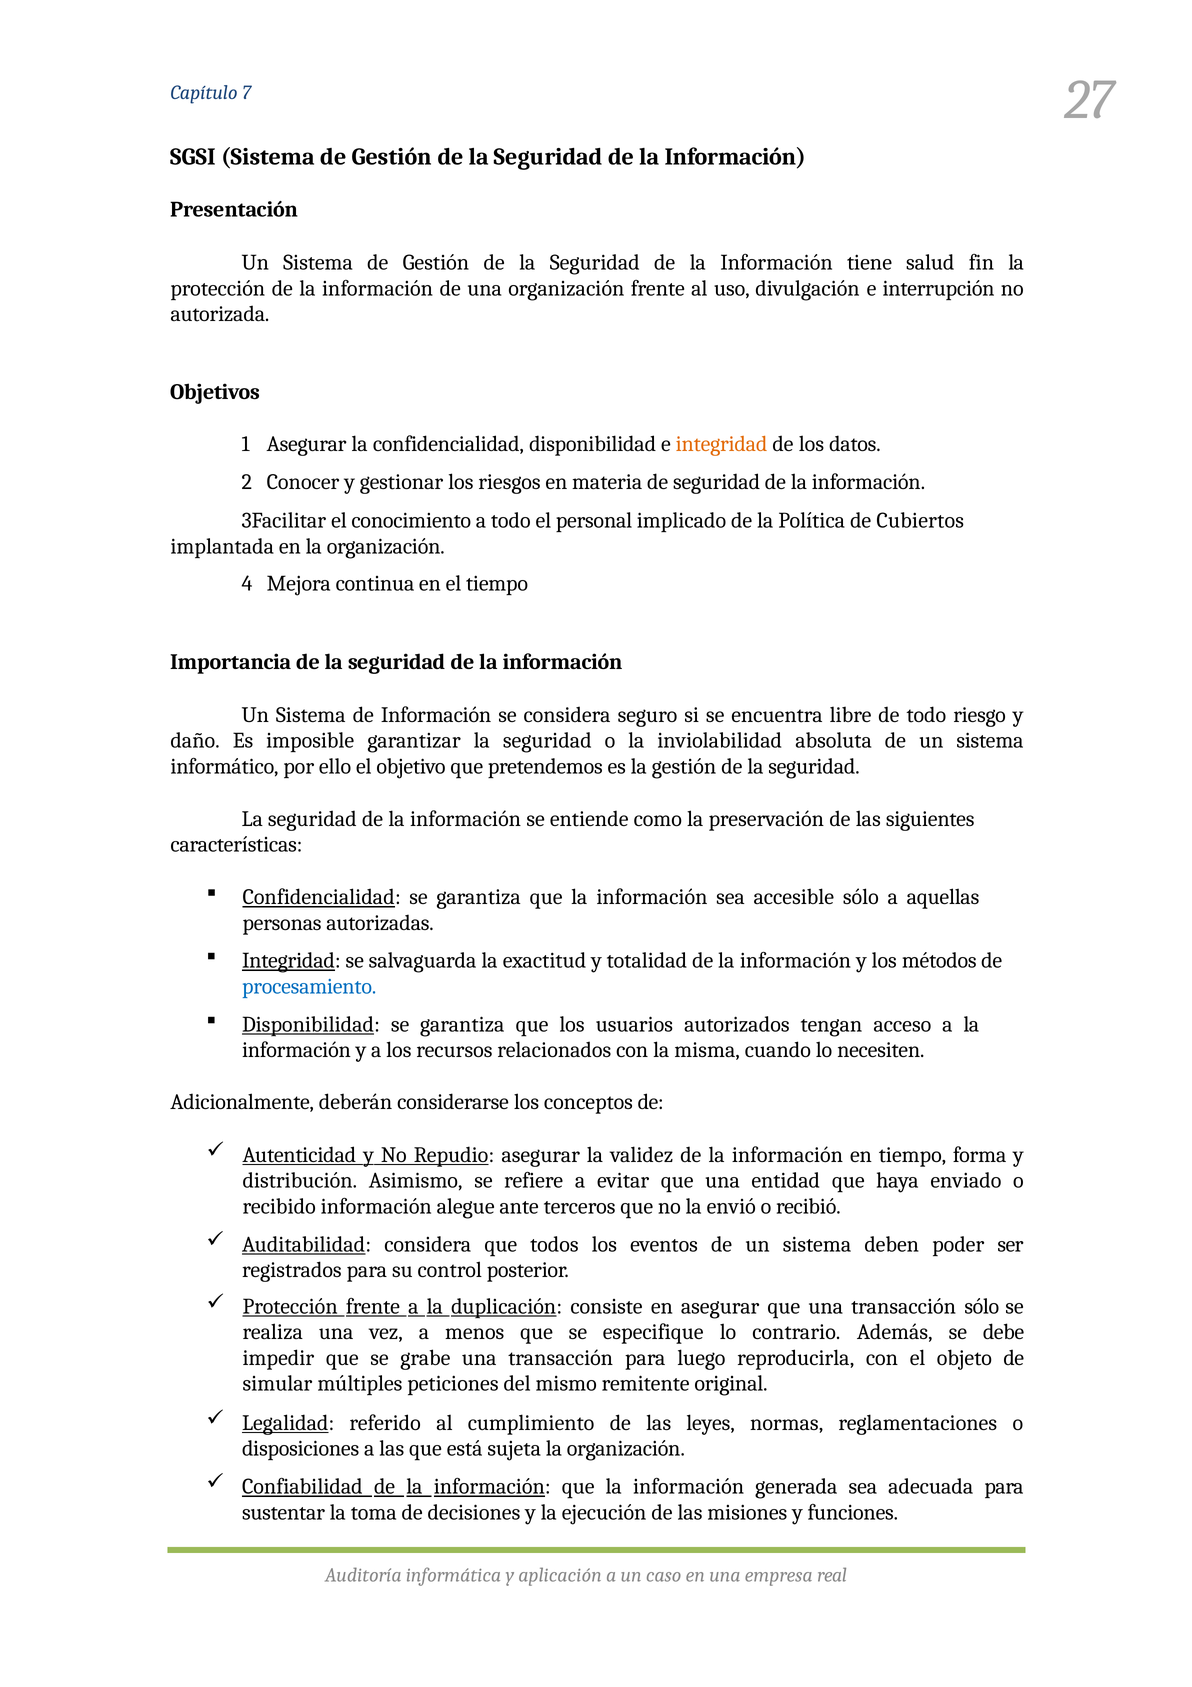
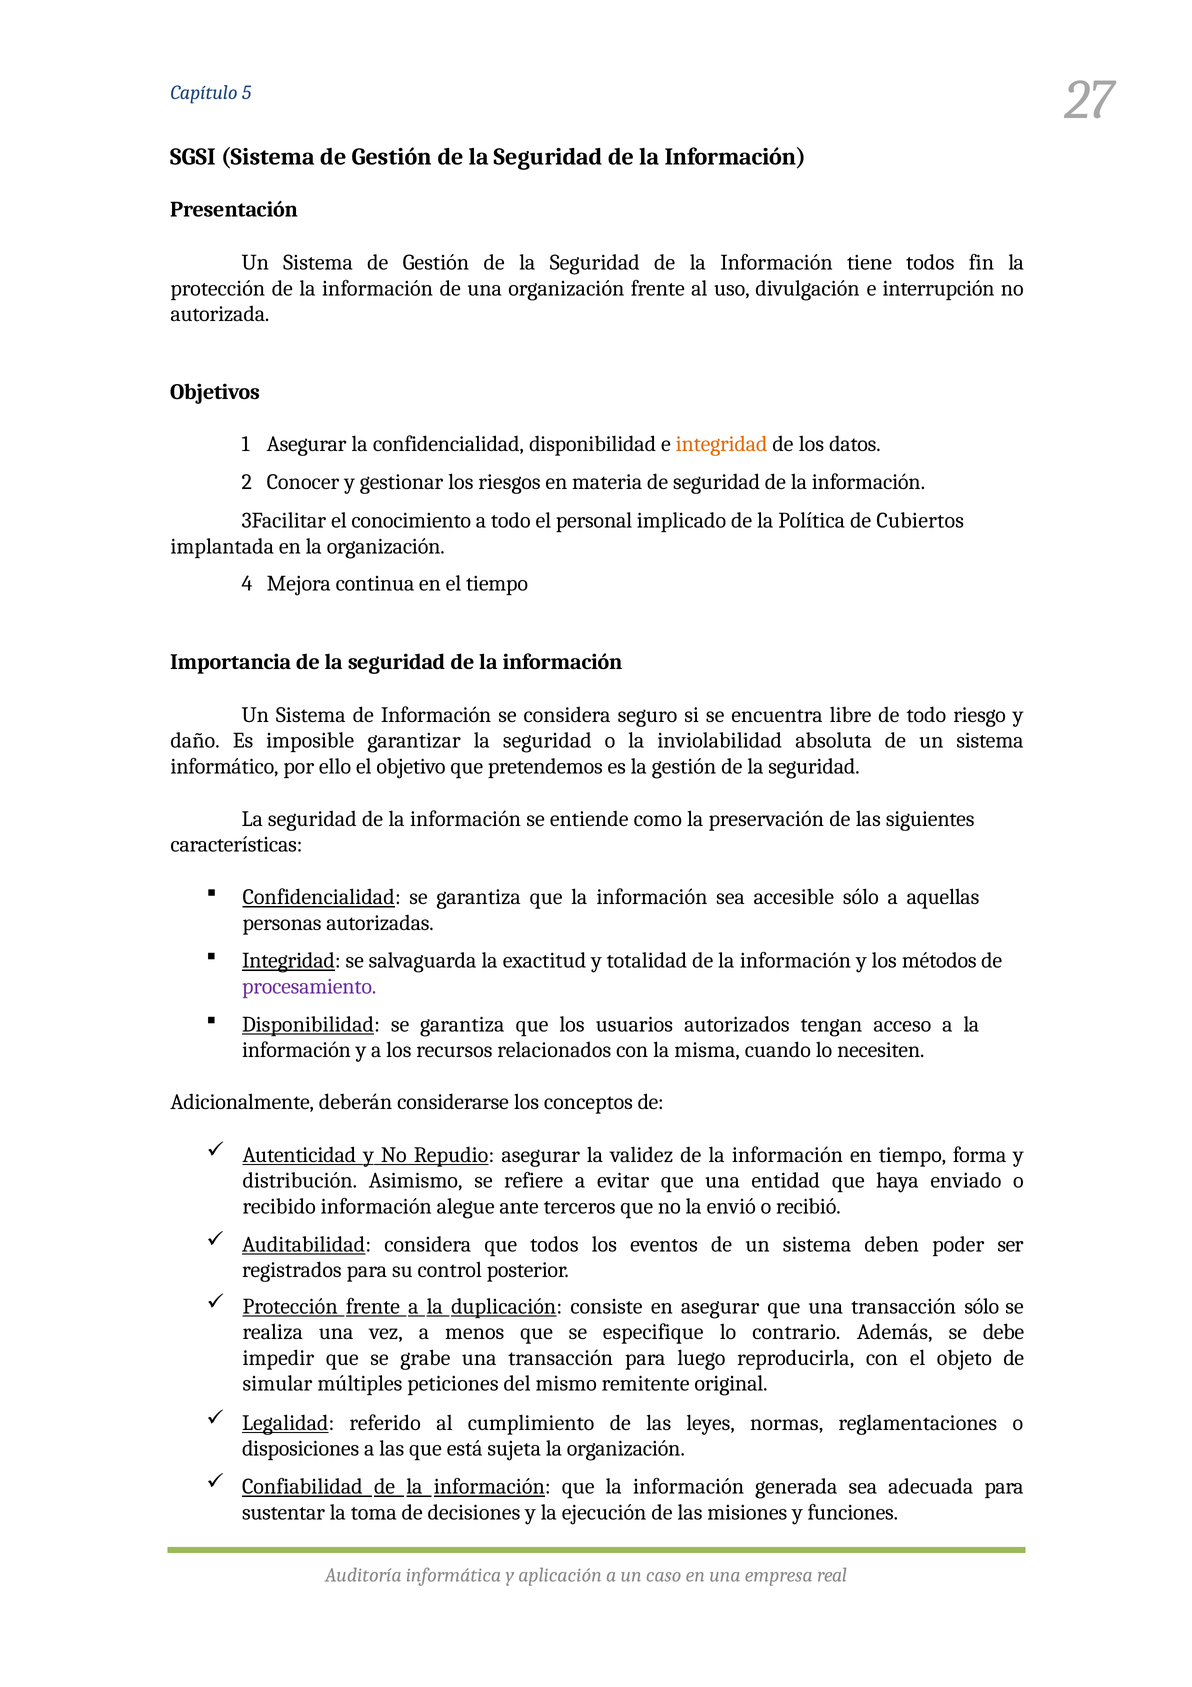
7: 7 -> 5 (247, 93)
tiene salud: salud -> todos (930, 262)
procesamiento colour: blue -> purple (309, 986)
